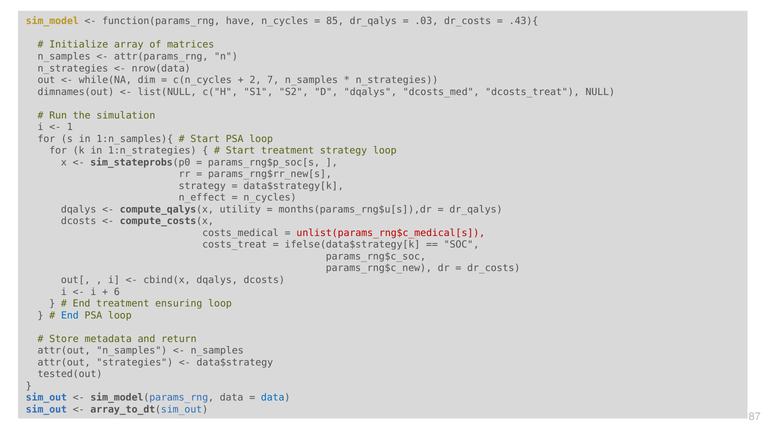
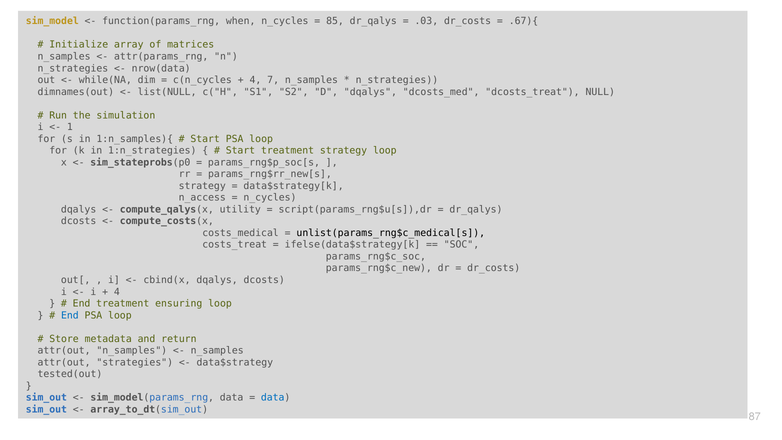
have: have -> when (241, 21)
.43){: .43){ -> .67){ (524, 21)
2: 2 -> 4 (255, 80)
n_effect: n_effect -> n_access (202, 198)
months(params_rng$u[s]),dr: months(params_rng$u[s]),dr -> script(params_rng$u[s]),dr (355, 209)
unlist(params_rng$c_medical[s colour: red -> black (391, 233)
6: 6 -> 4 (117, 292)
